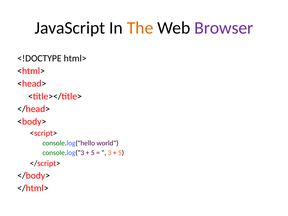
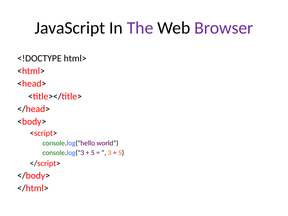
The colour: orange -> purple (140, 28)
